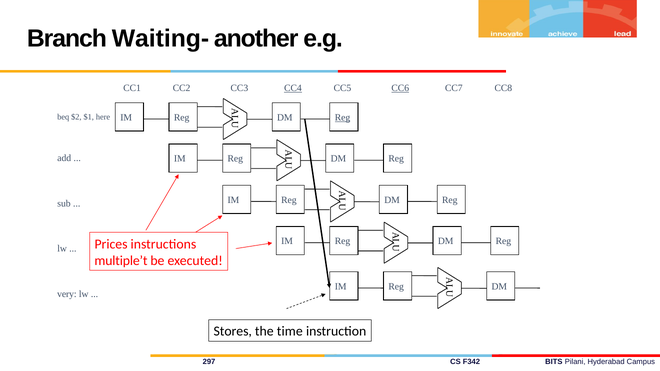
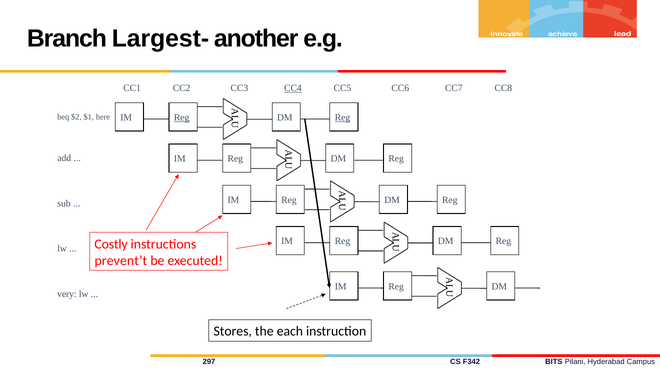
Waiting-: Waiting- -> Largest- (160, 38)
CC6 underline: present -> none (400, 88)
Reg underline: none -> present (182, 118)
Prices: Prices -> Costly (111, 244)
multiple’t: multiple’t -> prevent’t (121, 261)
time: time -> each (290, 332)
